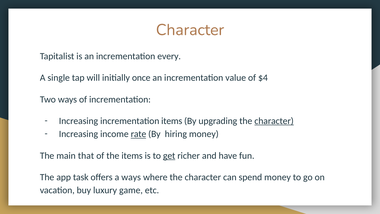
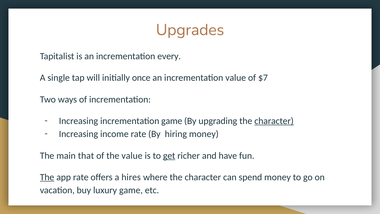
Character: Character -> Upgrades (190, 30)
$4: $4 -> $7 (263, 78)
incrementation items: items -> game (172, 121)
rate underline: present -> none (138, 134)
the items: items -> value (132, 155)
The underline: none -> present (47, 177)
app task: task -> rate (81, 177)
a ways: ways -> hires (131, 177)
